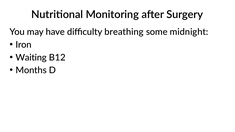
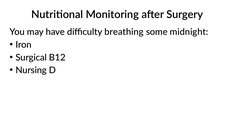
Waiting: Waiting -> Surgical (31, 58)
Months: Months -> Nursing (31, 70)
